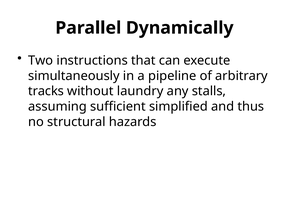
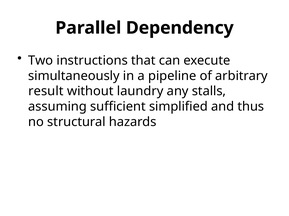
Dynamically: Dynamically -> Dependency (180, 28)
tracks: tracks -> result (46, 91)
